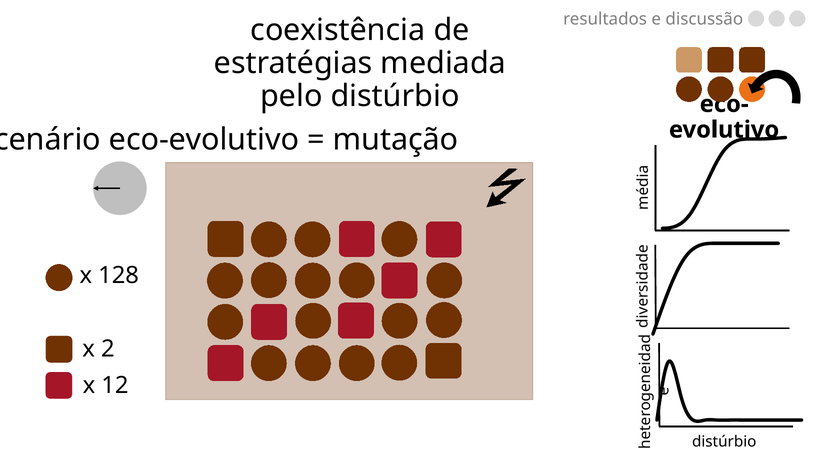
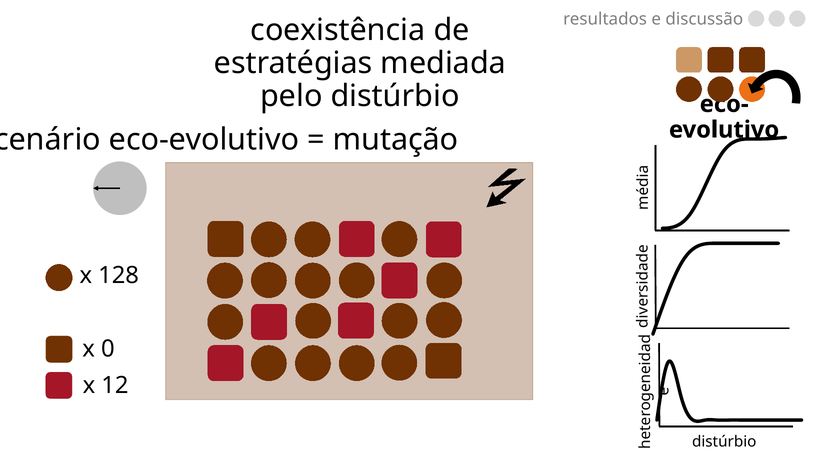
2: 2 -> 0 (108, 349)
